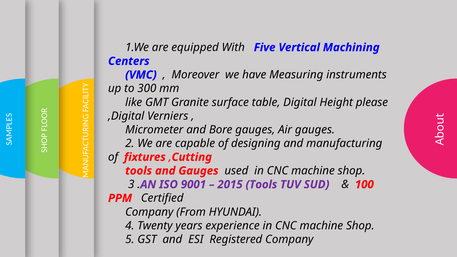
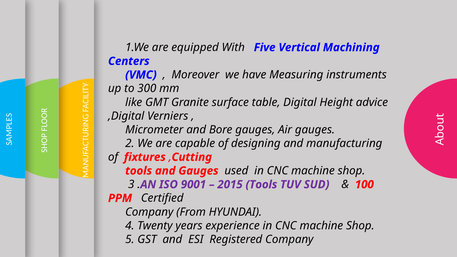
please: please -> advice (372, 102)
